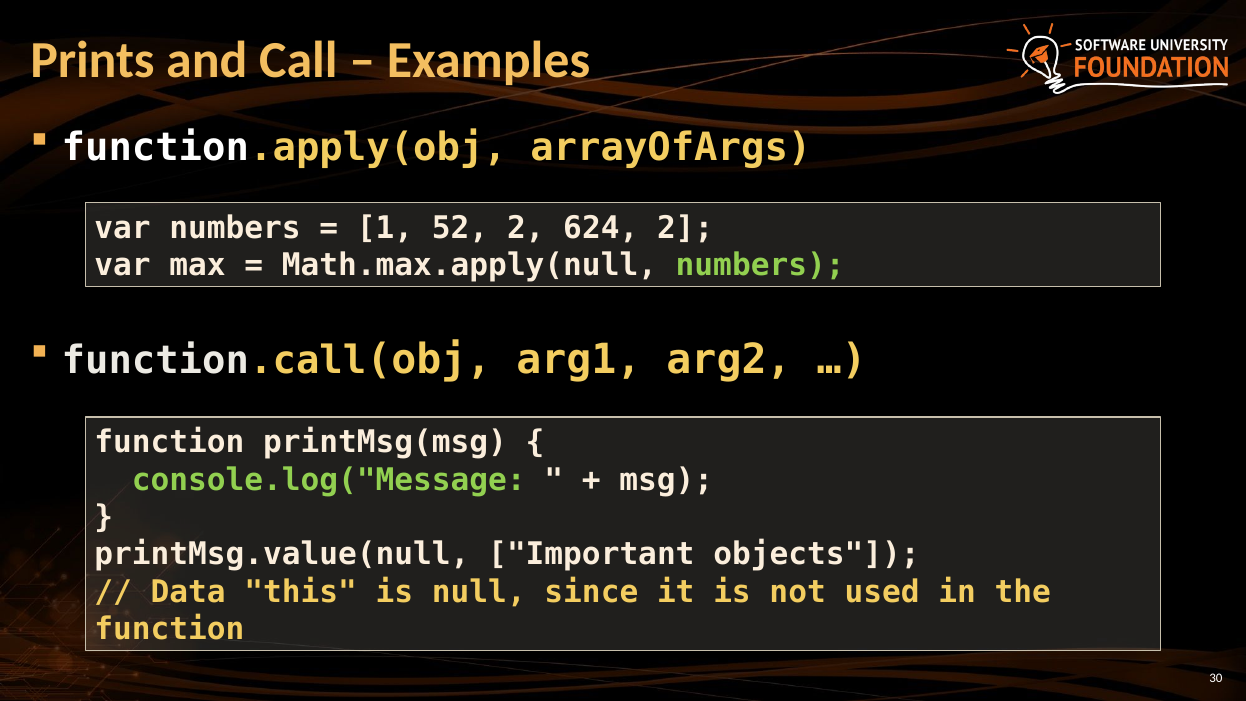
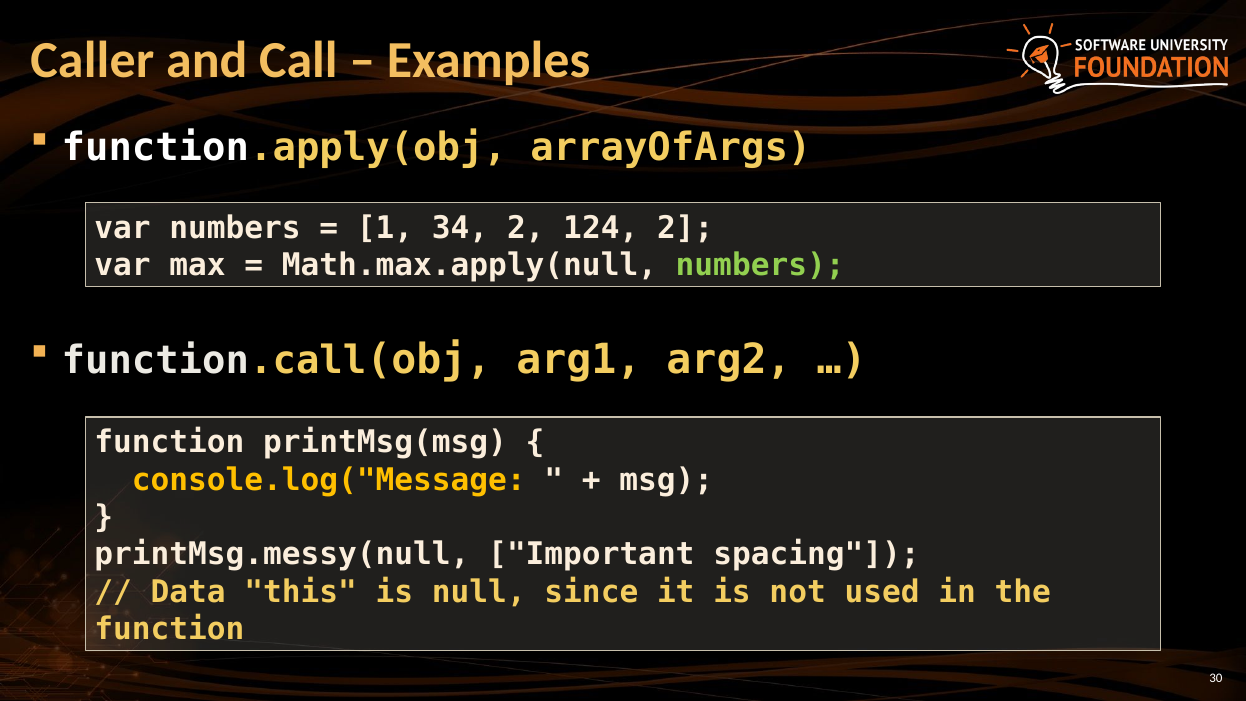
Prints: Prints -> Caller (92, 61)
52: 52 -> 34 (460, 228)
624: 624 -> 124 (601, 228)
console.log("Message colour: light green -> yellow (329, 480)
printMsg.value(null: printMsg.value(null -> printMsg.messy(null (282, 555)
objects: objects -> spacing (816, 555)
